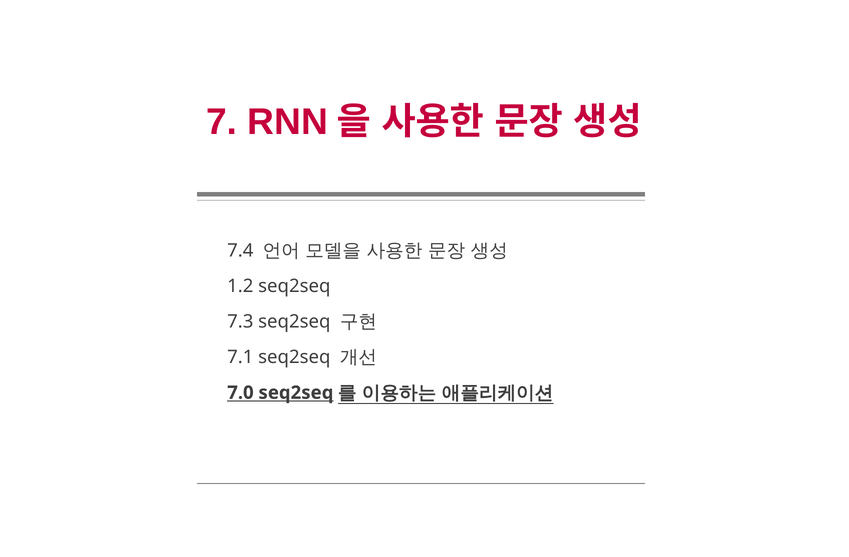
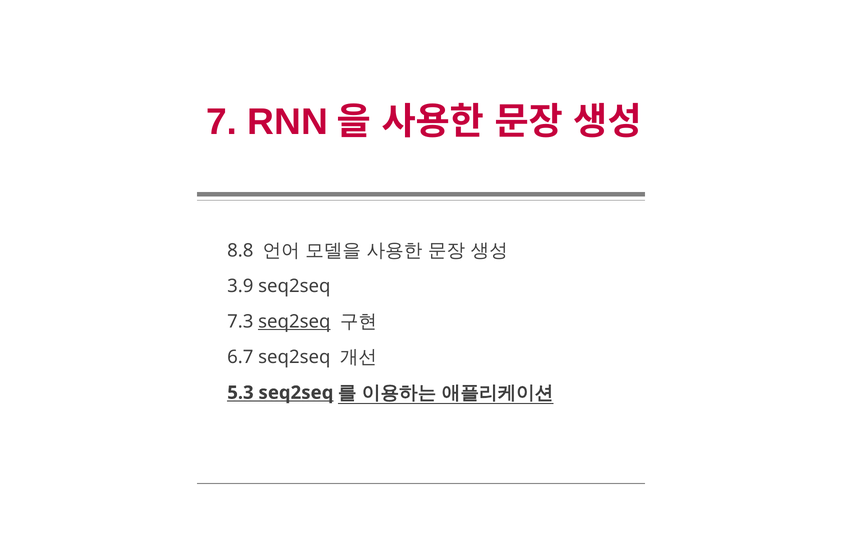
7.4: 7.4 -> 8.8 (240, 251)
1.2: 1.2 -> 3.9 (240, 287)
seq2seq underline: none -> present (294, 322)
7.1: 7.1 -> 6.7 (240, 358)
7.0: 7.0 -> 5.3 (240, 393)
